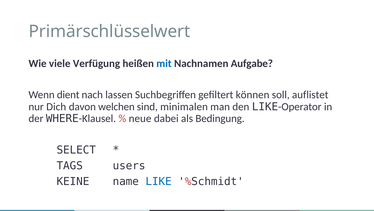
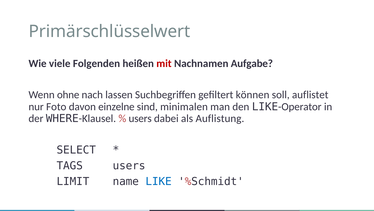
Verfügung: Verfügung -> Folgenden (96, 63)
mit colour: blue -> red (164, 63)
dient: dient -> ohne (68, 95)
Dich: Dich -> Foto (56, 106)
welchen: welchen -> einzelne (116, 106)
neue: neue -> users (140, 118)
Bedingung: Bedingung -> Auflistung (220, 118)
KEINE: KEINE -> LIMIT (73, 181)
